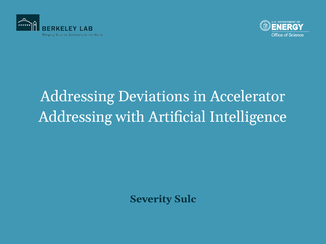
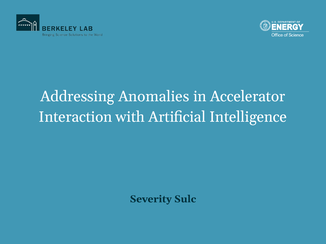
Deviations: Deviations -> Anomalies (154, 97)
Addressing: Addressing -> Interaction (75, 117)
